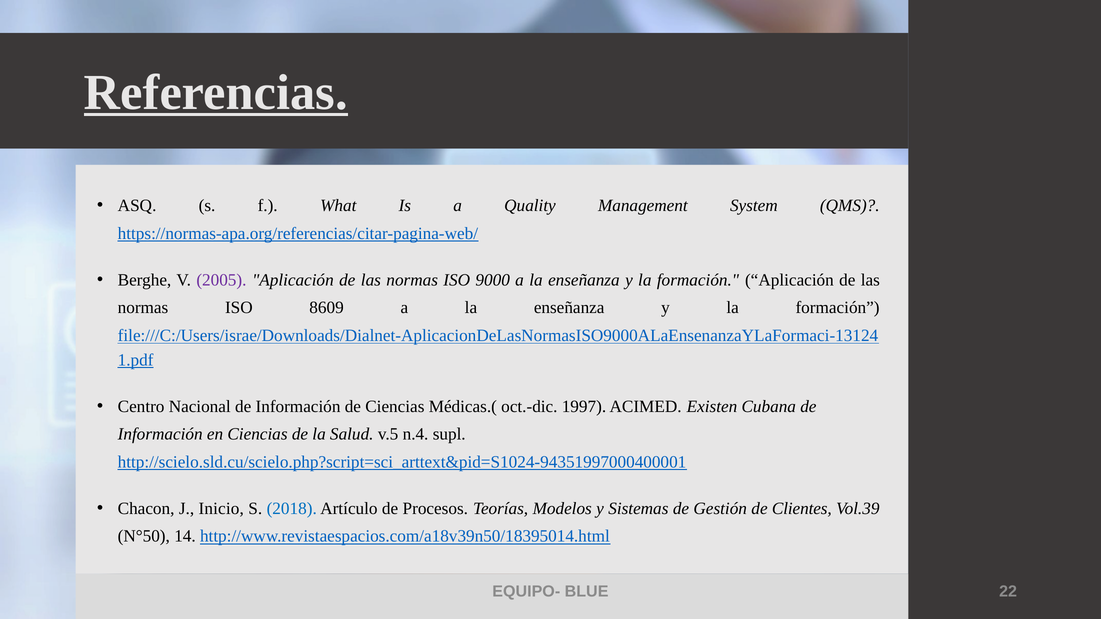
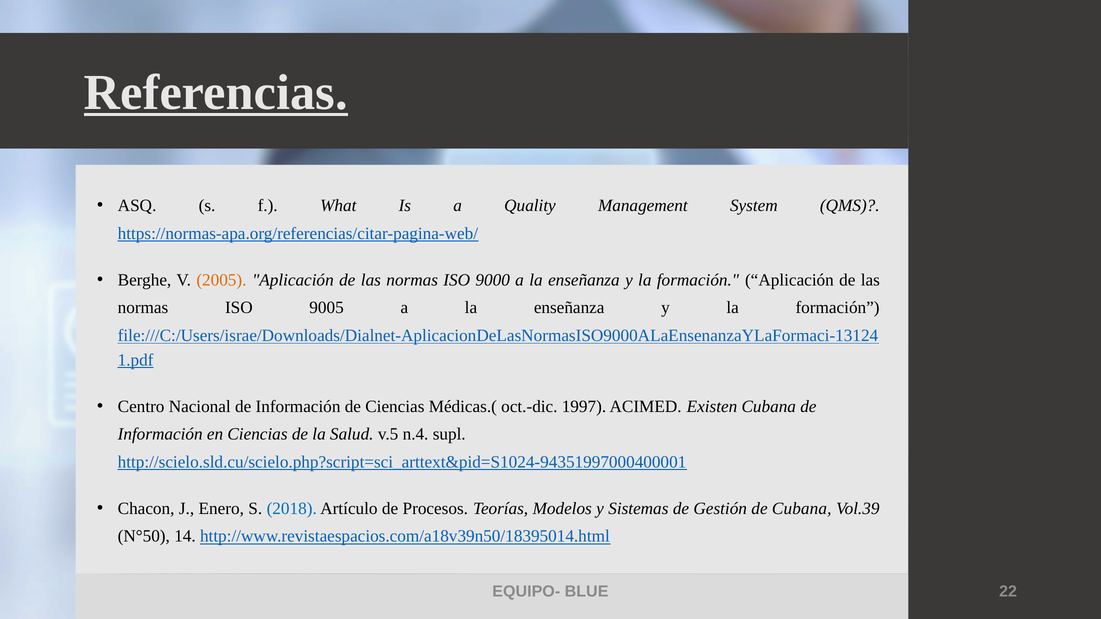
2005 colour: purple -> orange (221, 280)
8609: 8609 -> 9005 (327, 308)
Inicio: Inicio -> Enero (221, 509)
de Clientes: Clientes -> Cubana (802, 509)
